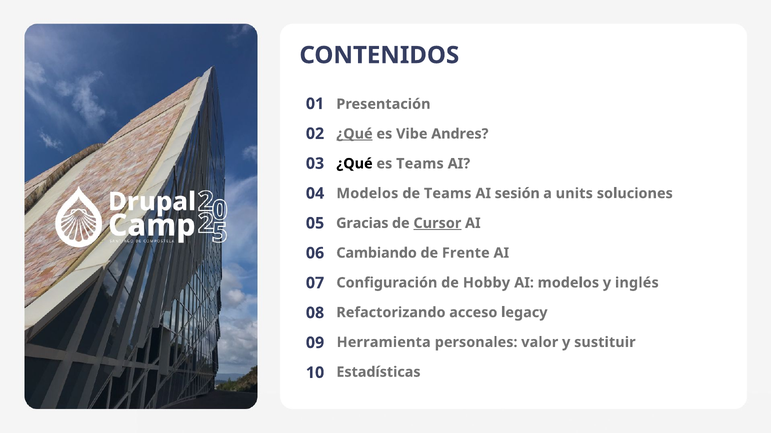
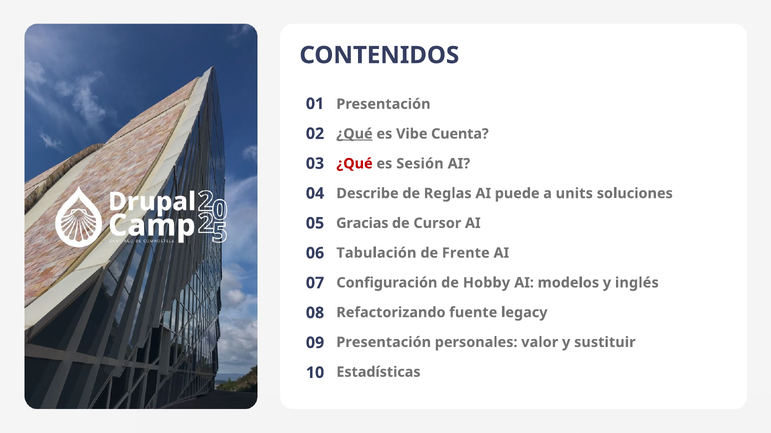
Andres: Andres -> Cuenta (460, 134)
¿Qué colour: black -> red (355, 164)
es Teams: Teams -> Sesión (420, 164)
Modelos: Modelos -> Describe (367, 194)
de Teams: Teams -> Reglas (448, 194)
sesión: sesión -> puede (517, 194)
Cursor underline: present -> none (437, 223)
Cambiando: Cambiando -> Tabulación (376, 253)
acceso: acceso -> fuente (473, 313)
Herramienta: Herramienta -> Presentación (384, 343)
